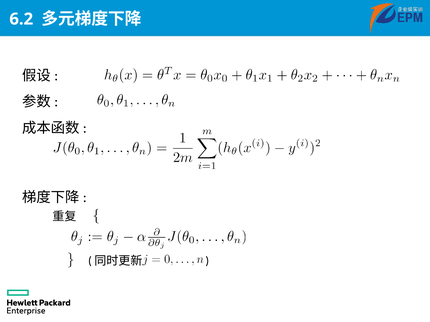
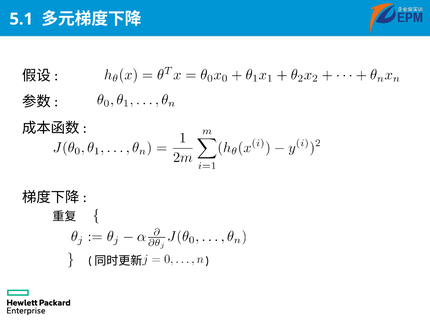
6.2: 6.2 -> 5.1 (21, 19)
